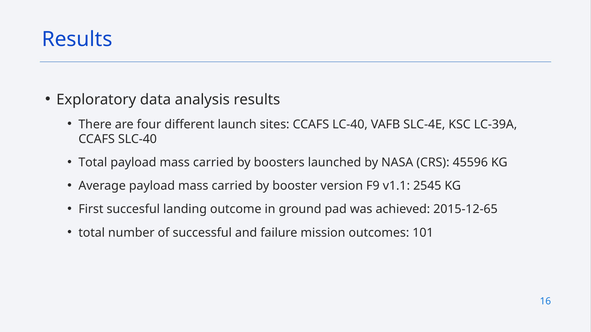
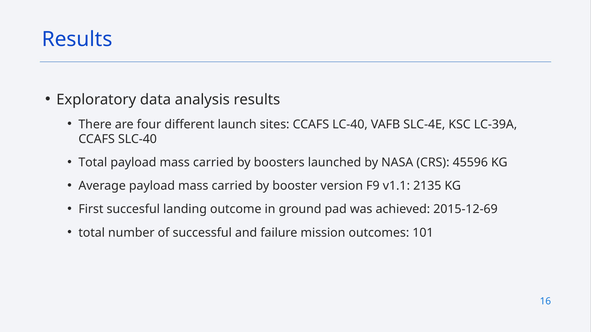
2545: 2545 -> 2135 (427, 186)
2015-12-65: 2015-12-65 -> 2015-12-69 (465, 209)
